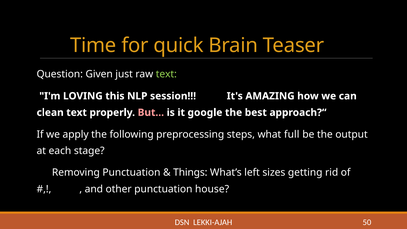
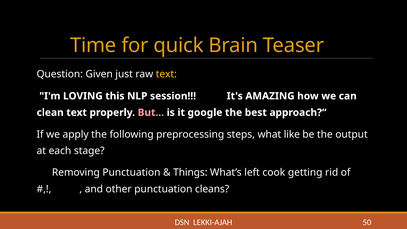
text colour: light green -> yellow (166, 74)
full: full -> like (292, 134)
sizes: sizes -> cook (274, 173)
house: house -> cleans (212, 189)
